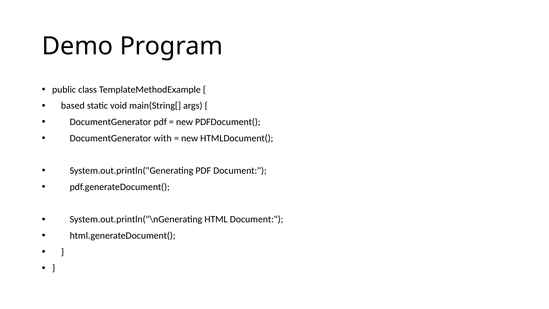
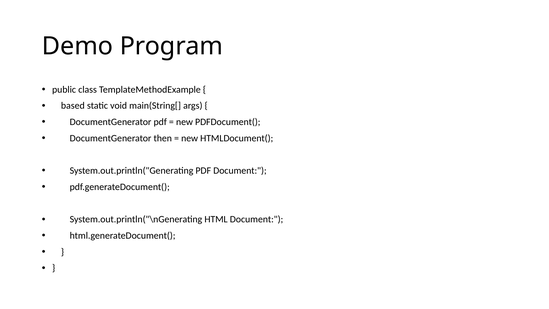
with: with -> then (163, 138)
